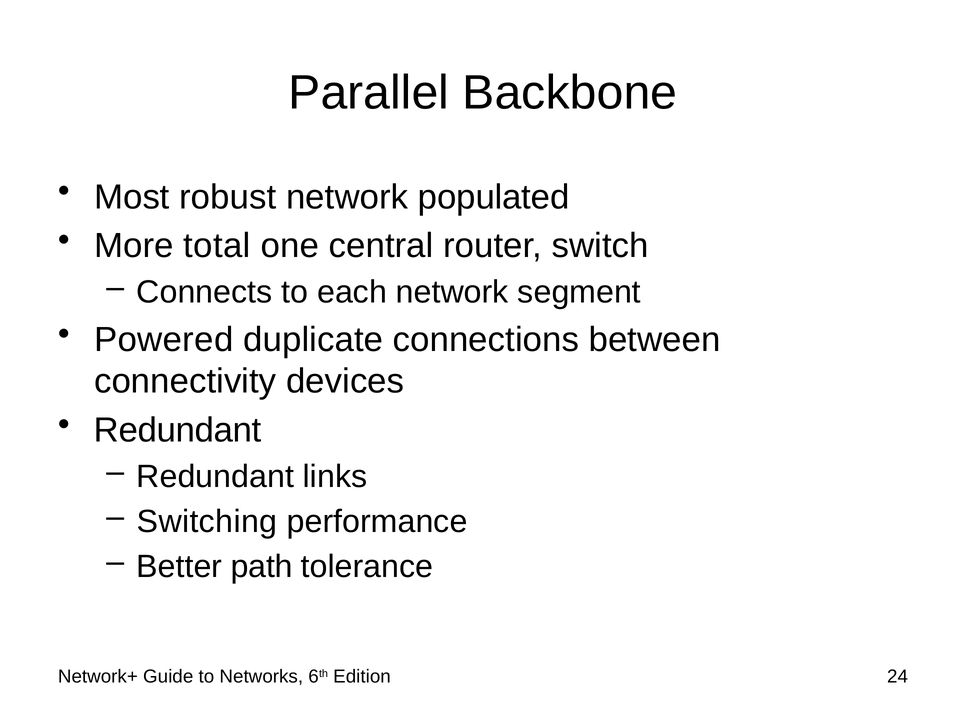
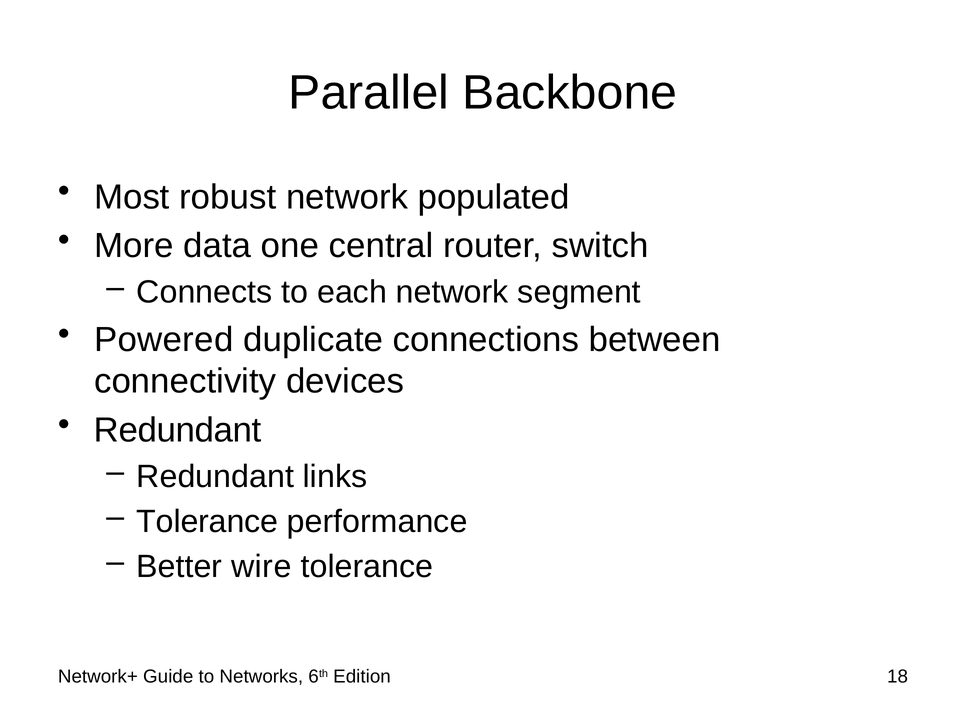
total: total -> data (217, 246)
Switching: Switching -> Tolerance (207, 522)
path: path -> wire (261, 567)
24: 24 -> 18 (898, 677)
